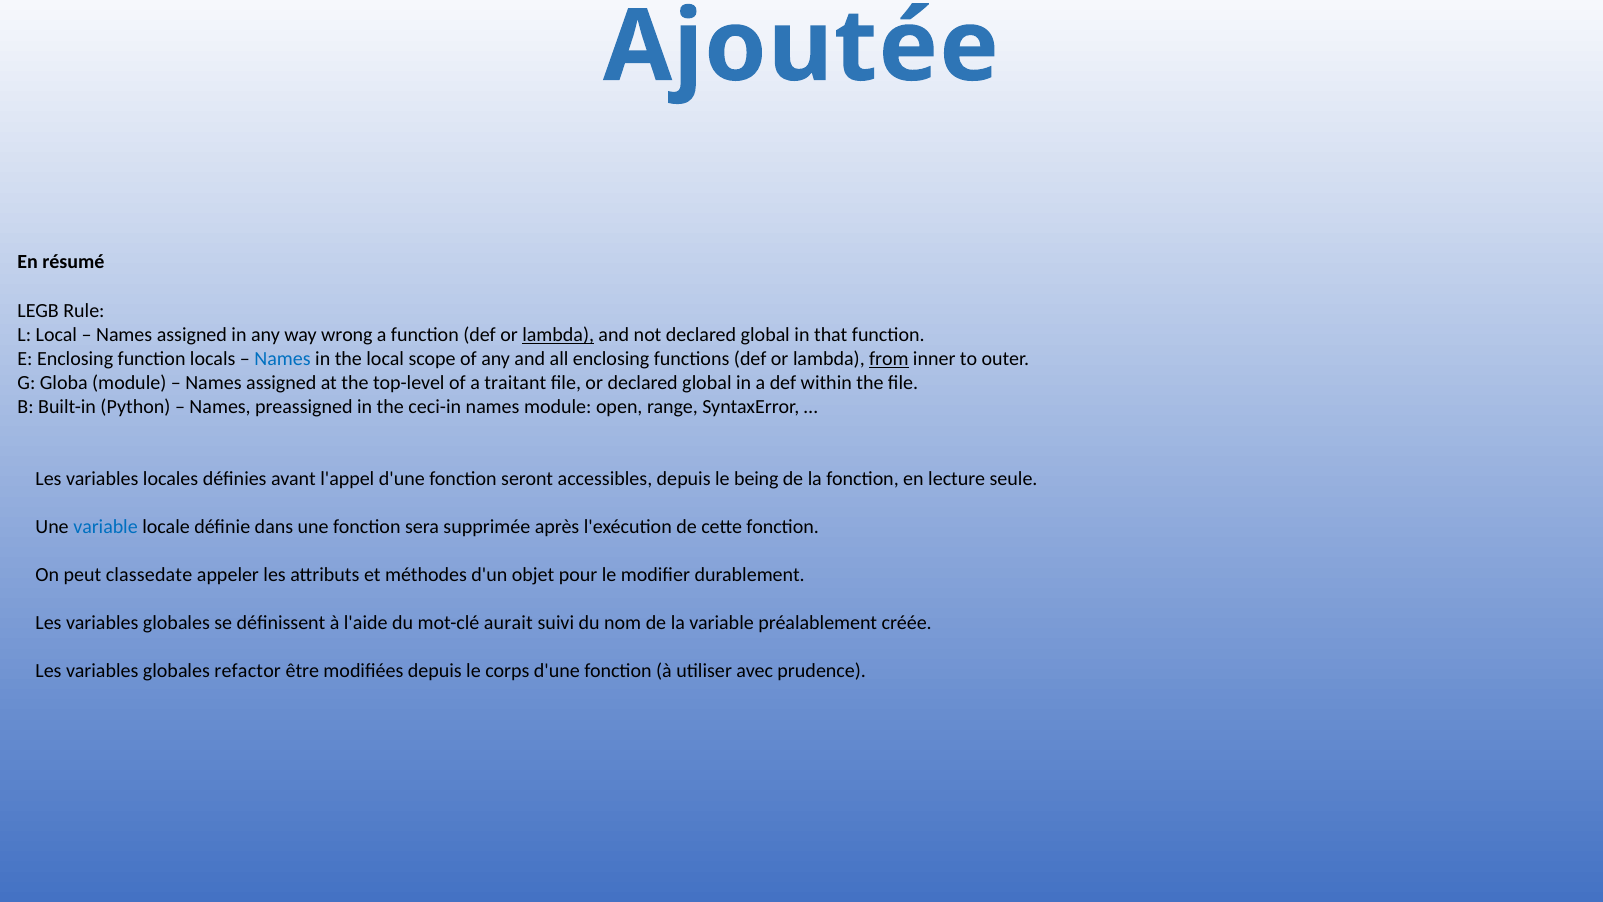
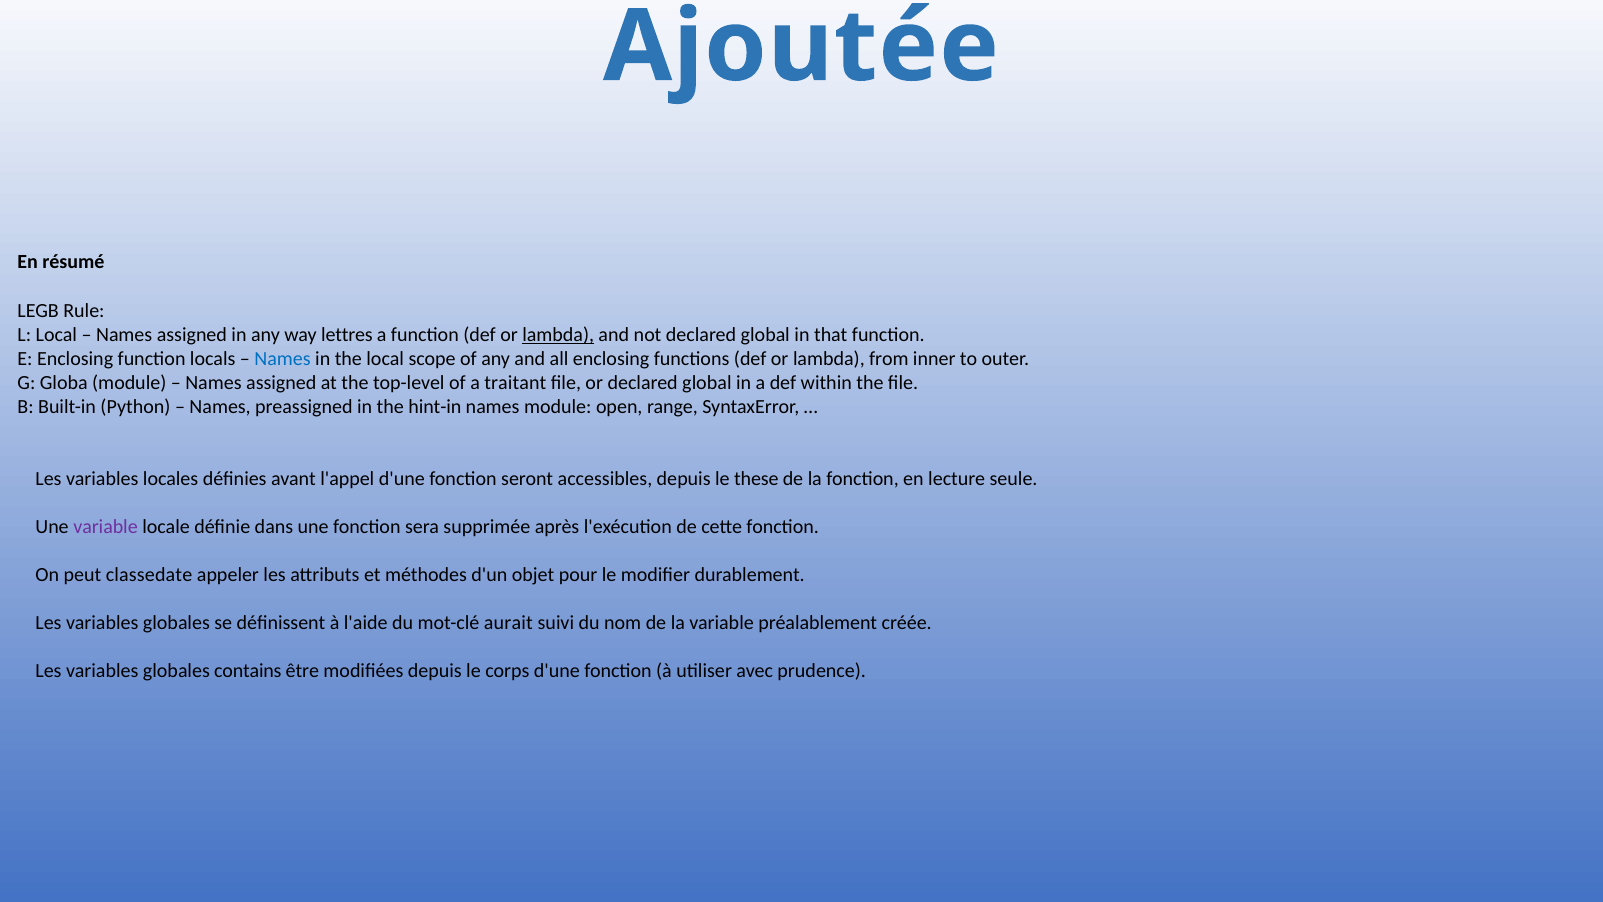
wrong: wrong -> lettres (347, 334)
from underline: present -> none (889, 358)
ceci-in: ceci-in -> hint-in (435, 407)
being: being -> these (756, 479)
variable colour: blue -> purple (106, 527)
refactor: refactor -> contains (248, 671)
